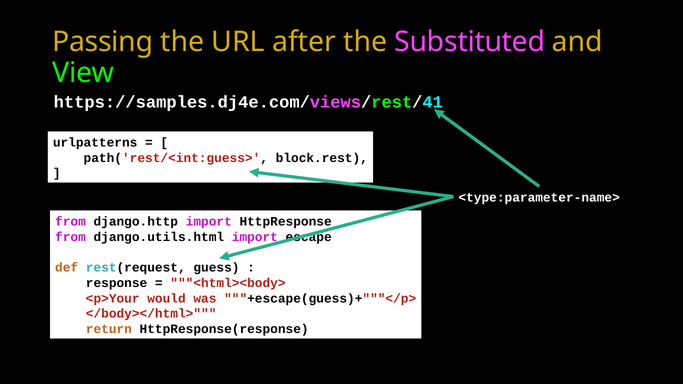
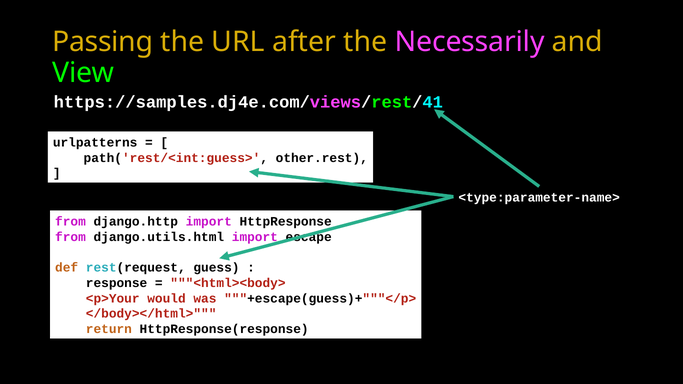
Substituted: Substituted -> Necessarily (470, 42)
block.rest: block.rest -> other.rest (322, 158)
